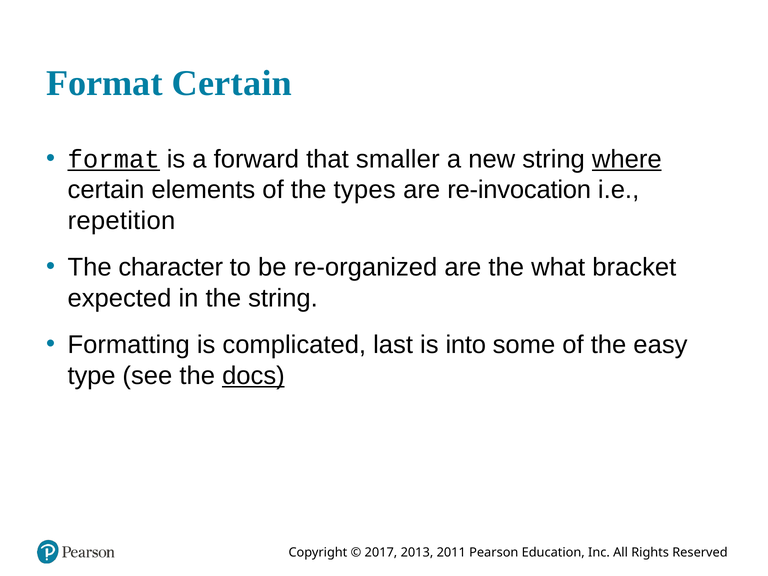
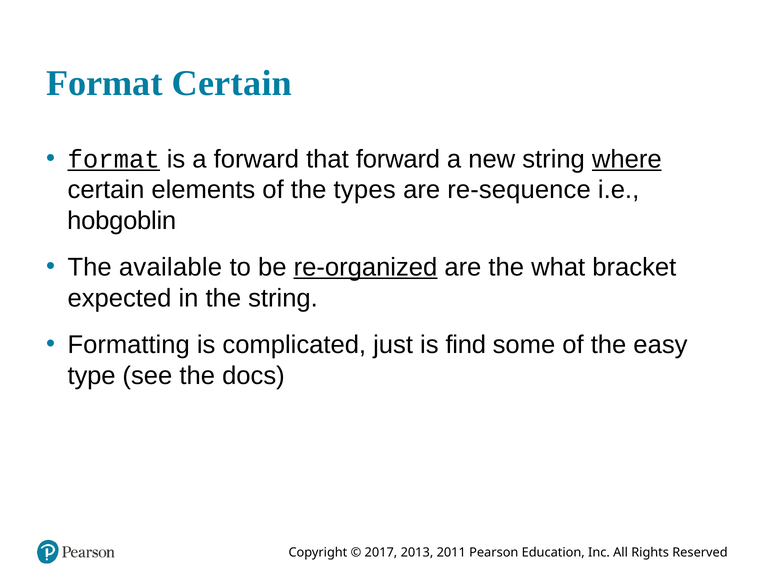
that smaller: smaller -> forward (398, 159)
re-invocation: re-invocation -> re-sequence (519, 190)
repetition: repetition -> hobgoblin (122, 221)
character: character -> available (171, 267)
re-organized underline: none -> present (365, 267)
last: last -> just (393, 345)
into: into -> find (466, 345)
docs underline: present -> none (253, 376)
